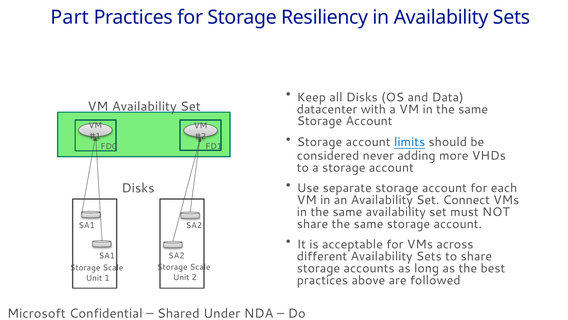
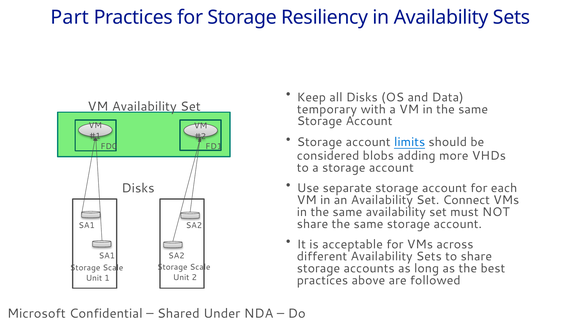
datacenter: datacenter -> temporary (327, 109)
never: never -> blobs (378, 156)
